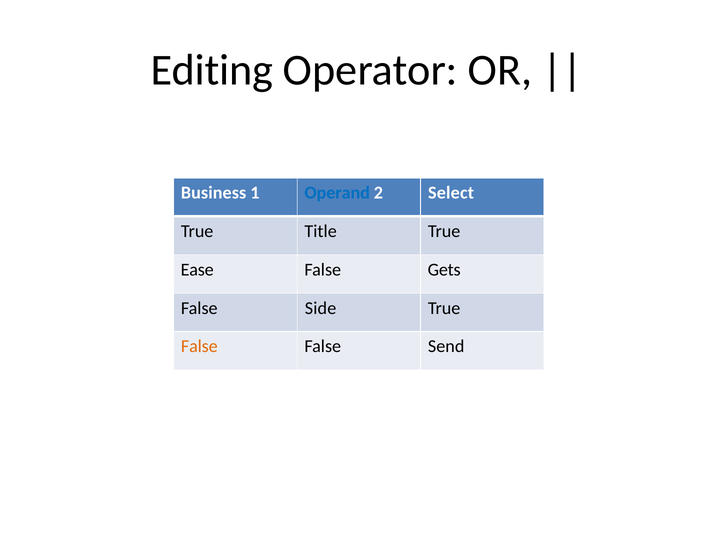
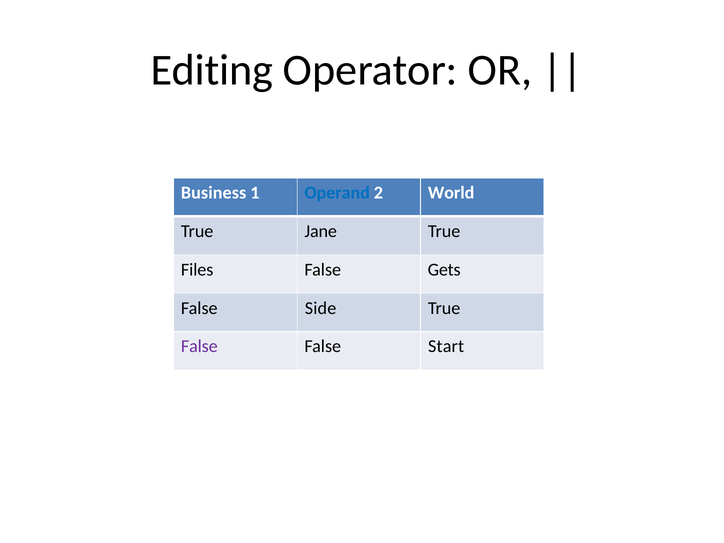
Select: Select -> World (451, 193)
Title: Title -> Jane (321, 231)
Ease: Ease -> Files (197, 270)
False colour: orange -> purple (199, 346)
Send: Send -> Start (446, 346)
